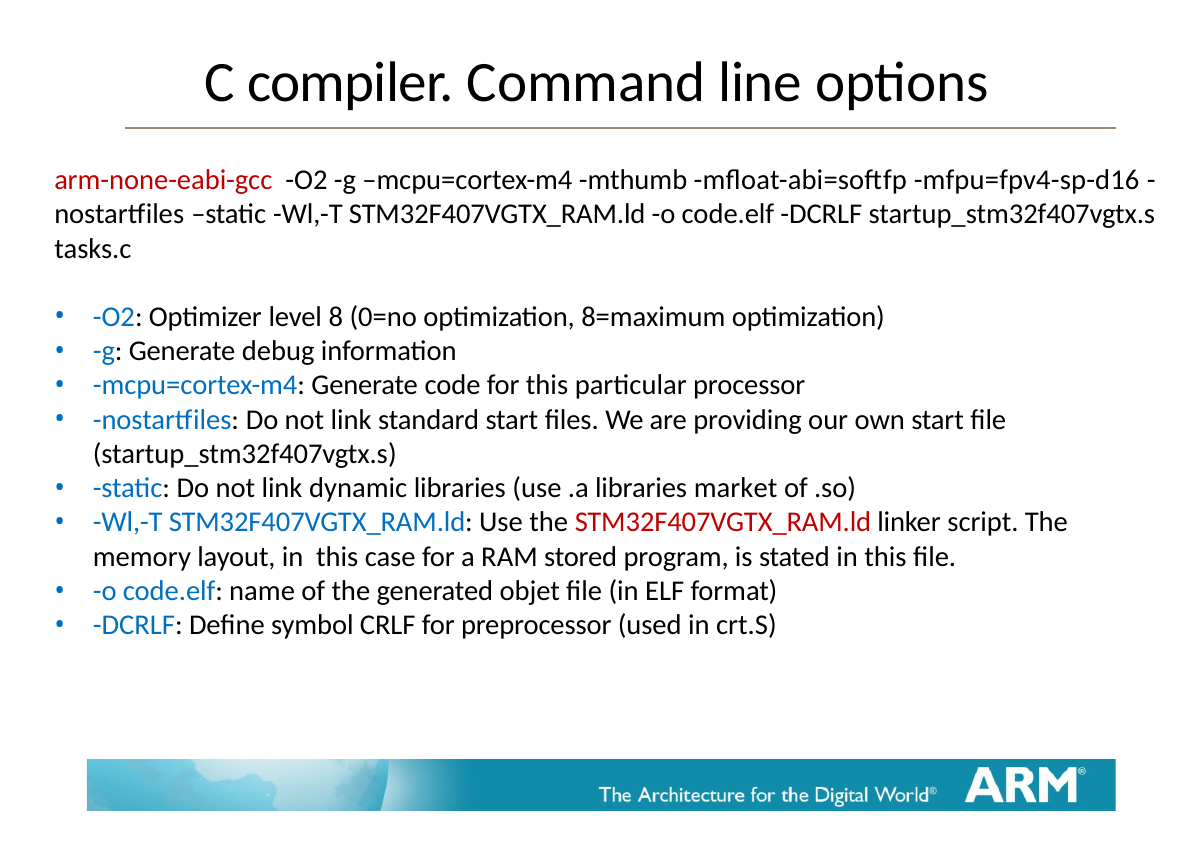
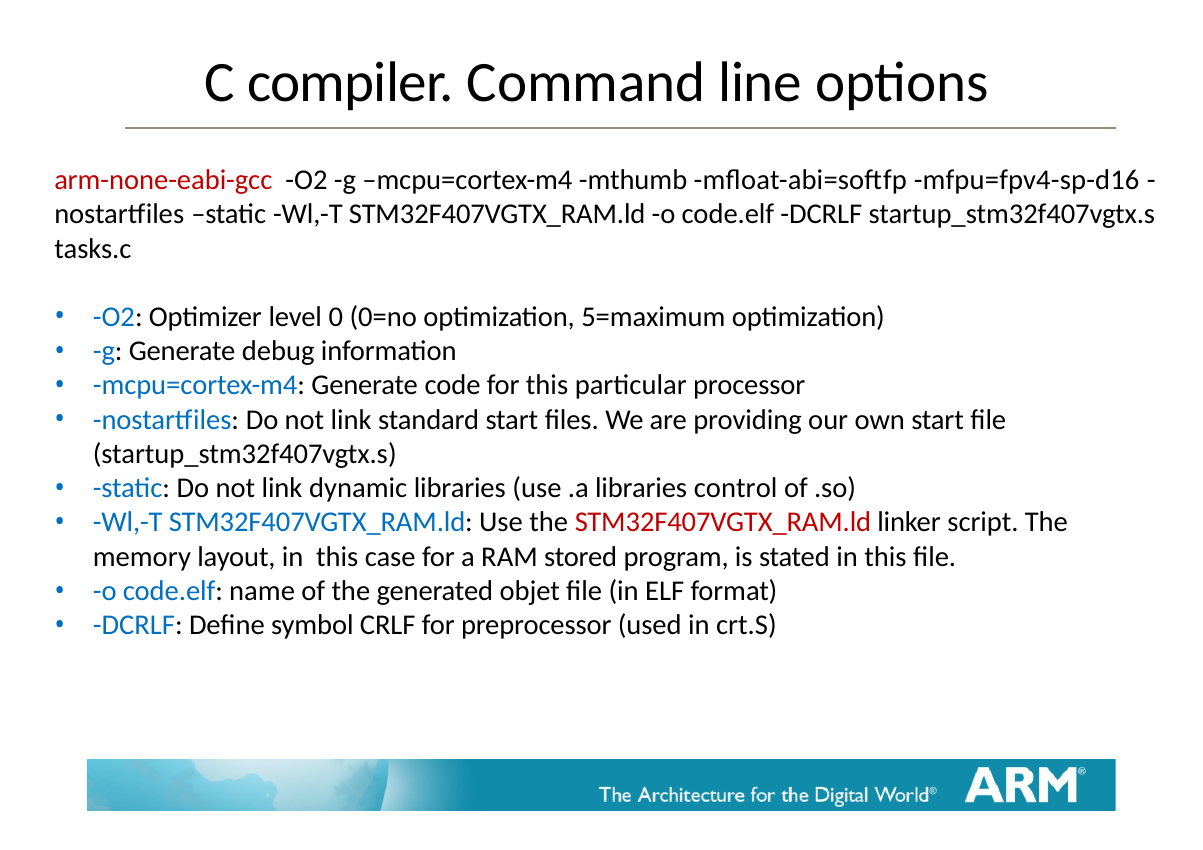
8: 8 -> 0 (336, 317)
8=maximum: 8=maximum -> 5=maximum (653, 317)
market: market -> control (736, 488)
